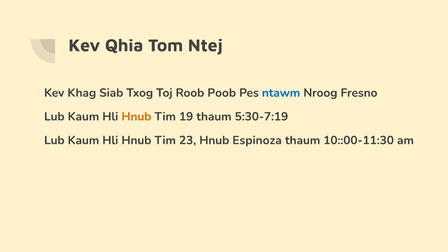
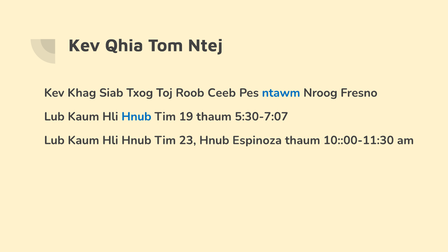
Poob: Poob -> Ceeb (222, 93)
Hnub colour: orange -> blue (136, 117)
5:30-7:19: 5:30-7:19 -> 5:30-7:07 (261, 117)
